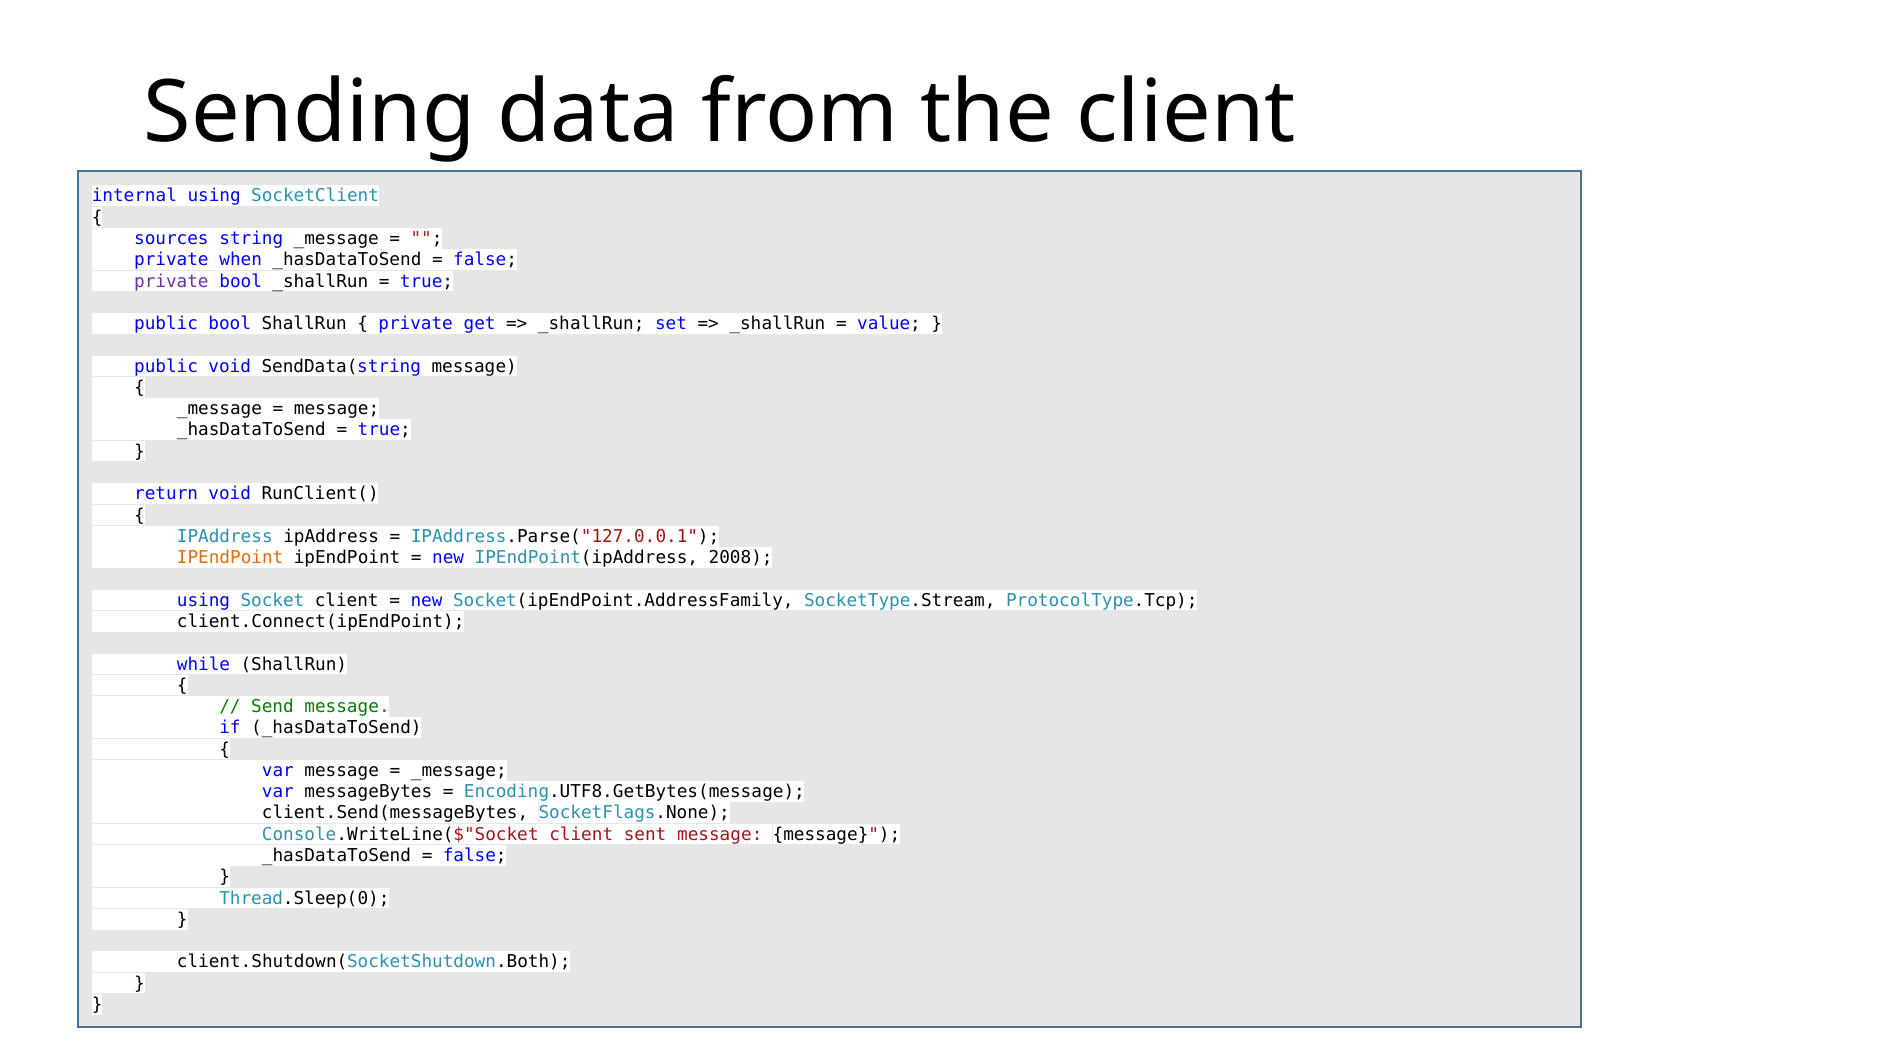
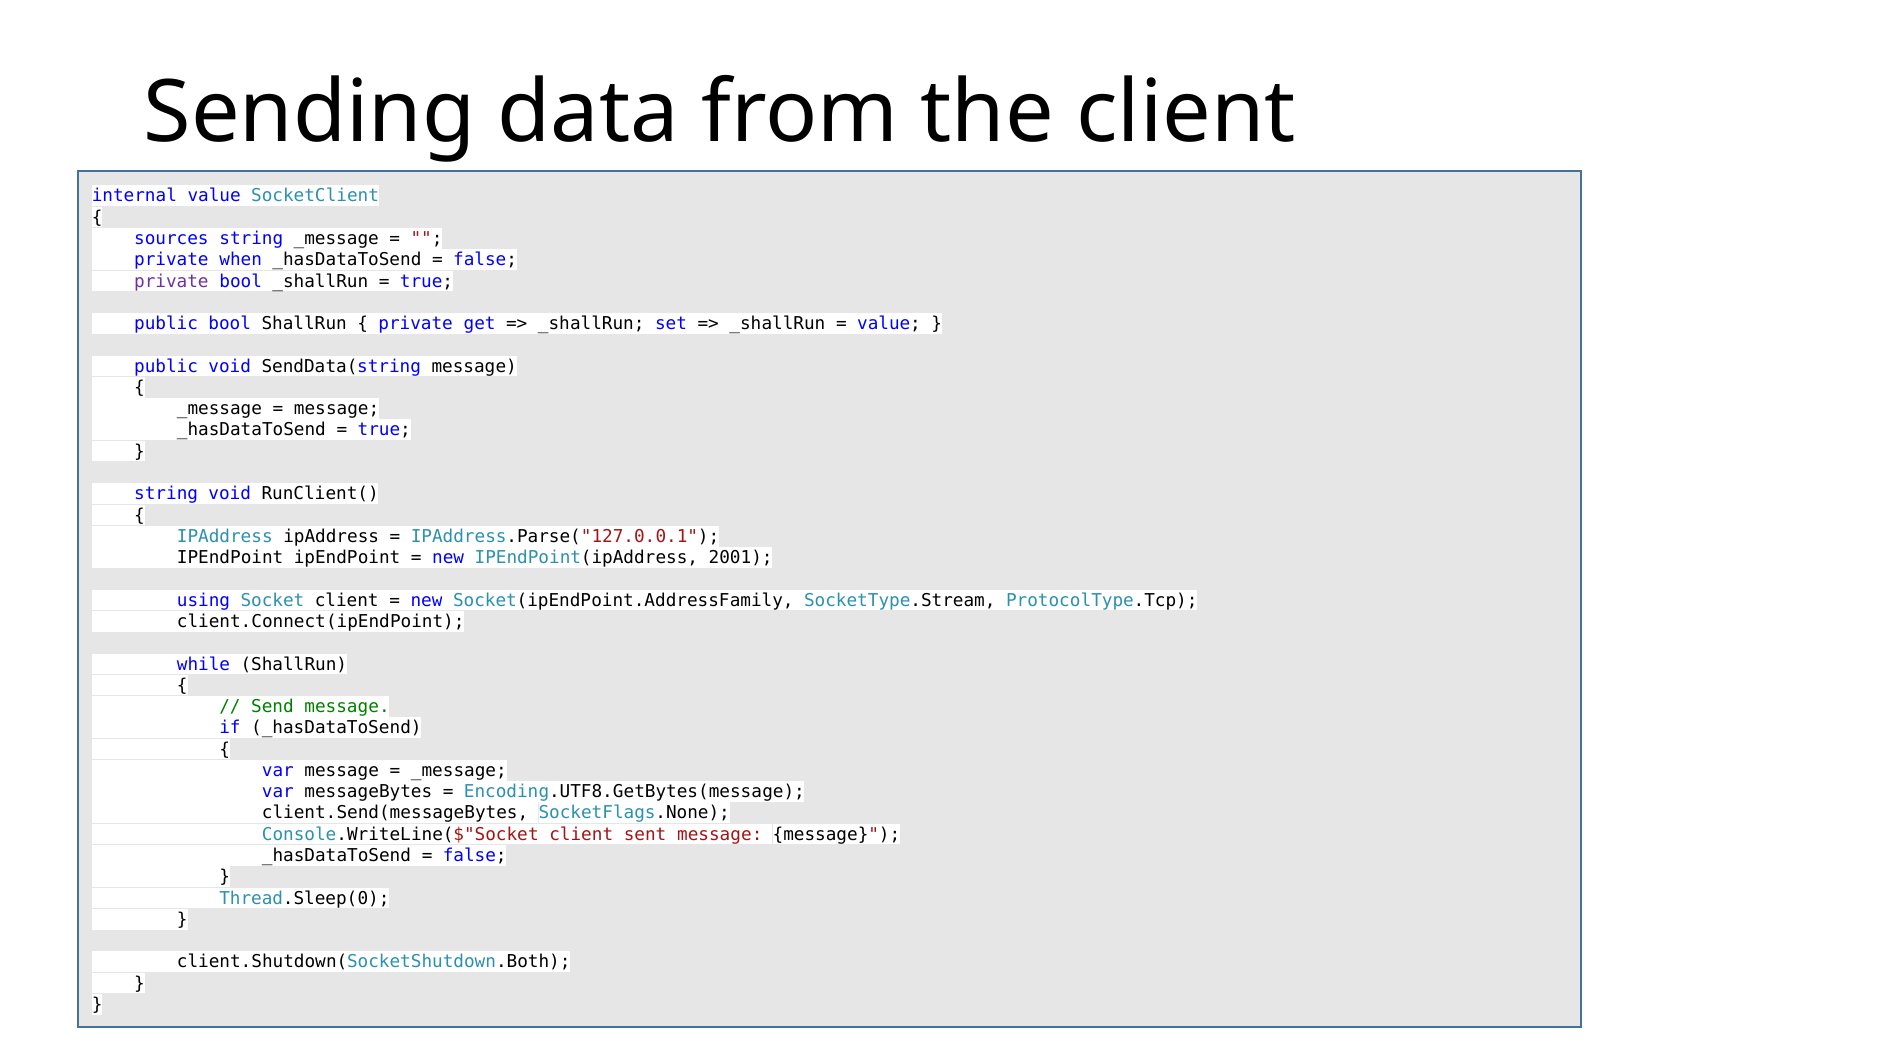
internal using: using -> value (214, 196)
return: return -> string (166, 494)
IPEndPoint colour: orange -> black (230, 558)
2008: 2008 -> 2001 (741, 558)
